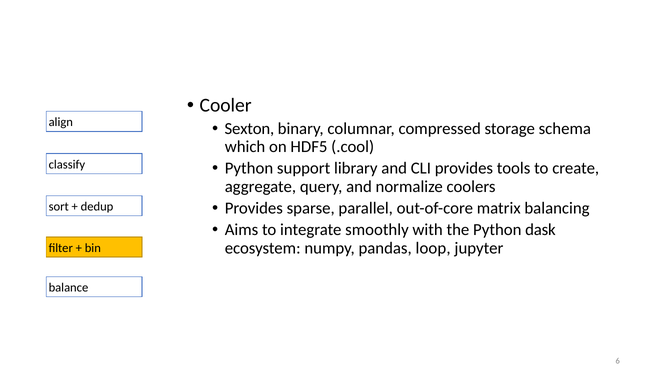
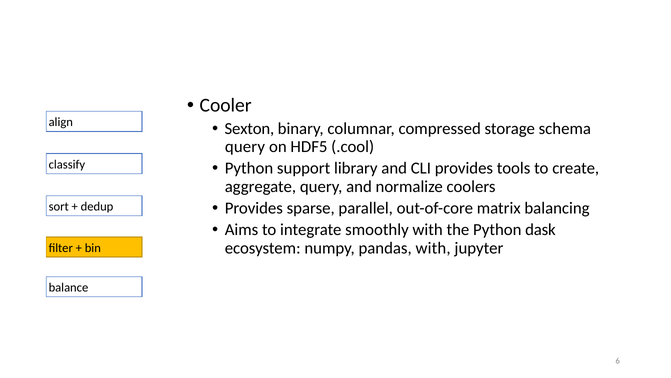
which: which -> query (245, 147)
pandas loop: loop -> with (433, 248)
